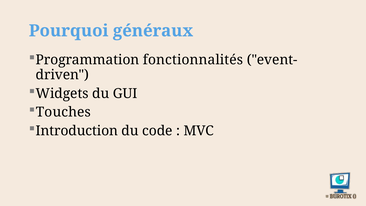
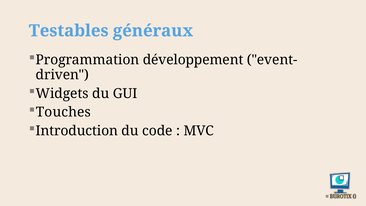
Pourquoi: Pourquoi -> Testables (69, 31)
fonctionnalités: fonctionnalités -> développement (193, 60)
